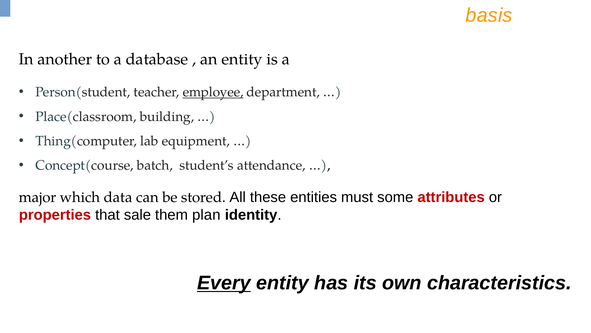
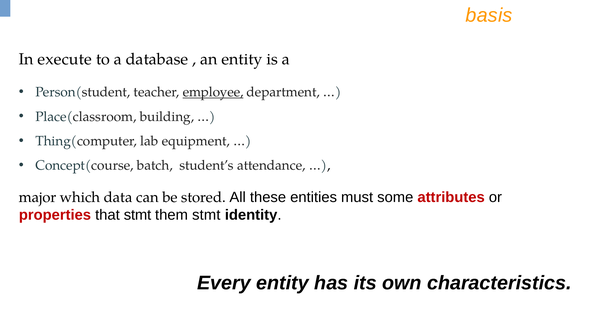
another: another -> execute (65, 59)
that sale: sale -> stmt (137, 215)
them plan: plan -> stmt (206, 215)
Every underline: present -> none (224, 283)
